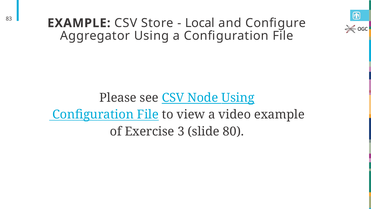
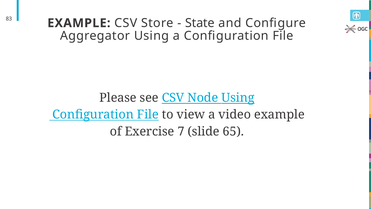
Local: Local -> State (200, 23)
3: 3 -> 7 (181, 131)
80: 80 -> 65 (233, 131)
